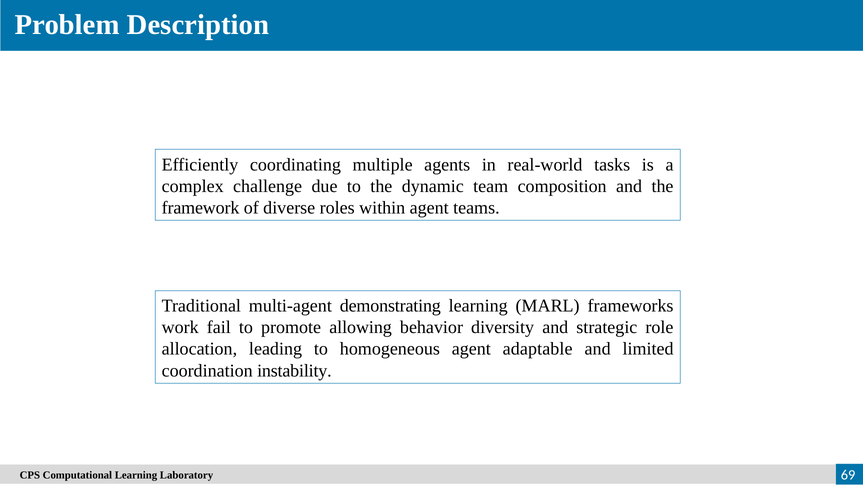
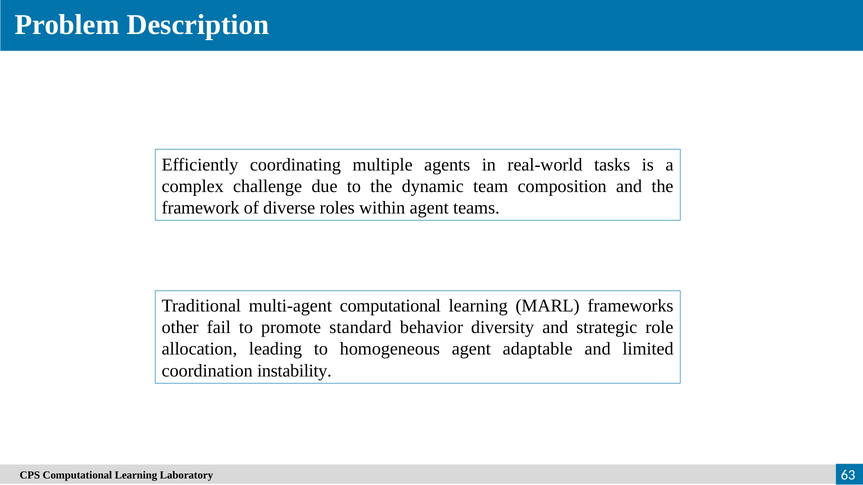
multi-agent demonstrating: demonstrating -> computational (390, 306)
work: work -> other (180, 328)
allowing: allowing -> standard (360, 328)
69: 69 -> 63 (848, 475)
